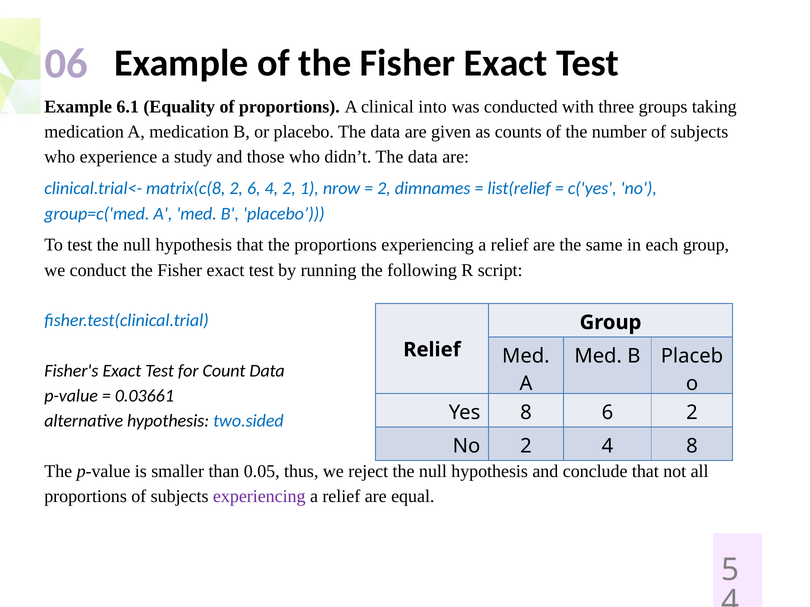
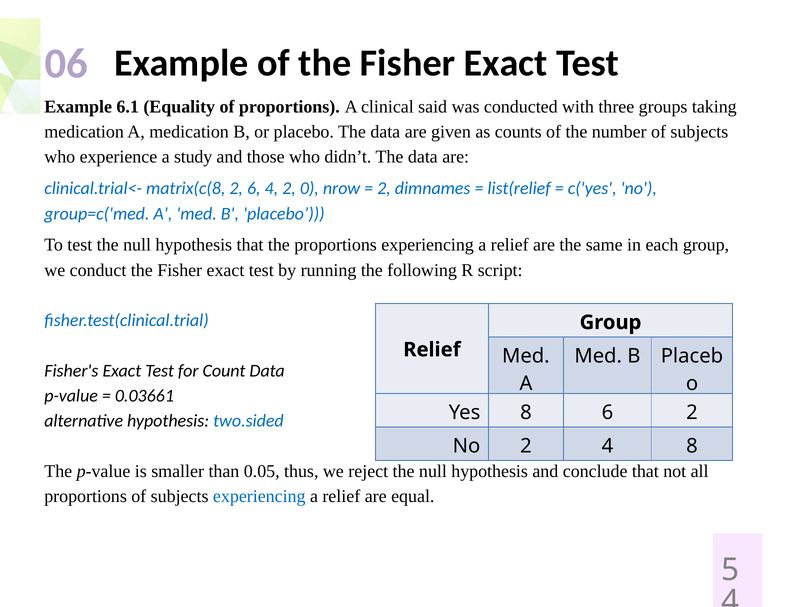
into: into -> said (433, 107)
1: 1 -> 0 (309, 189)
experiencing colour: purple -> blue (259, 497)
